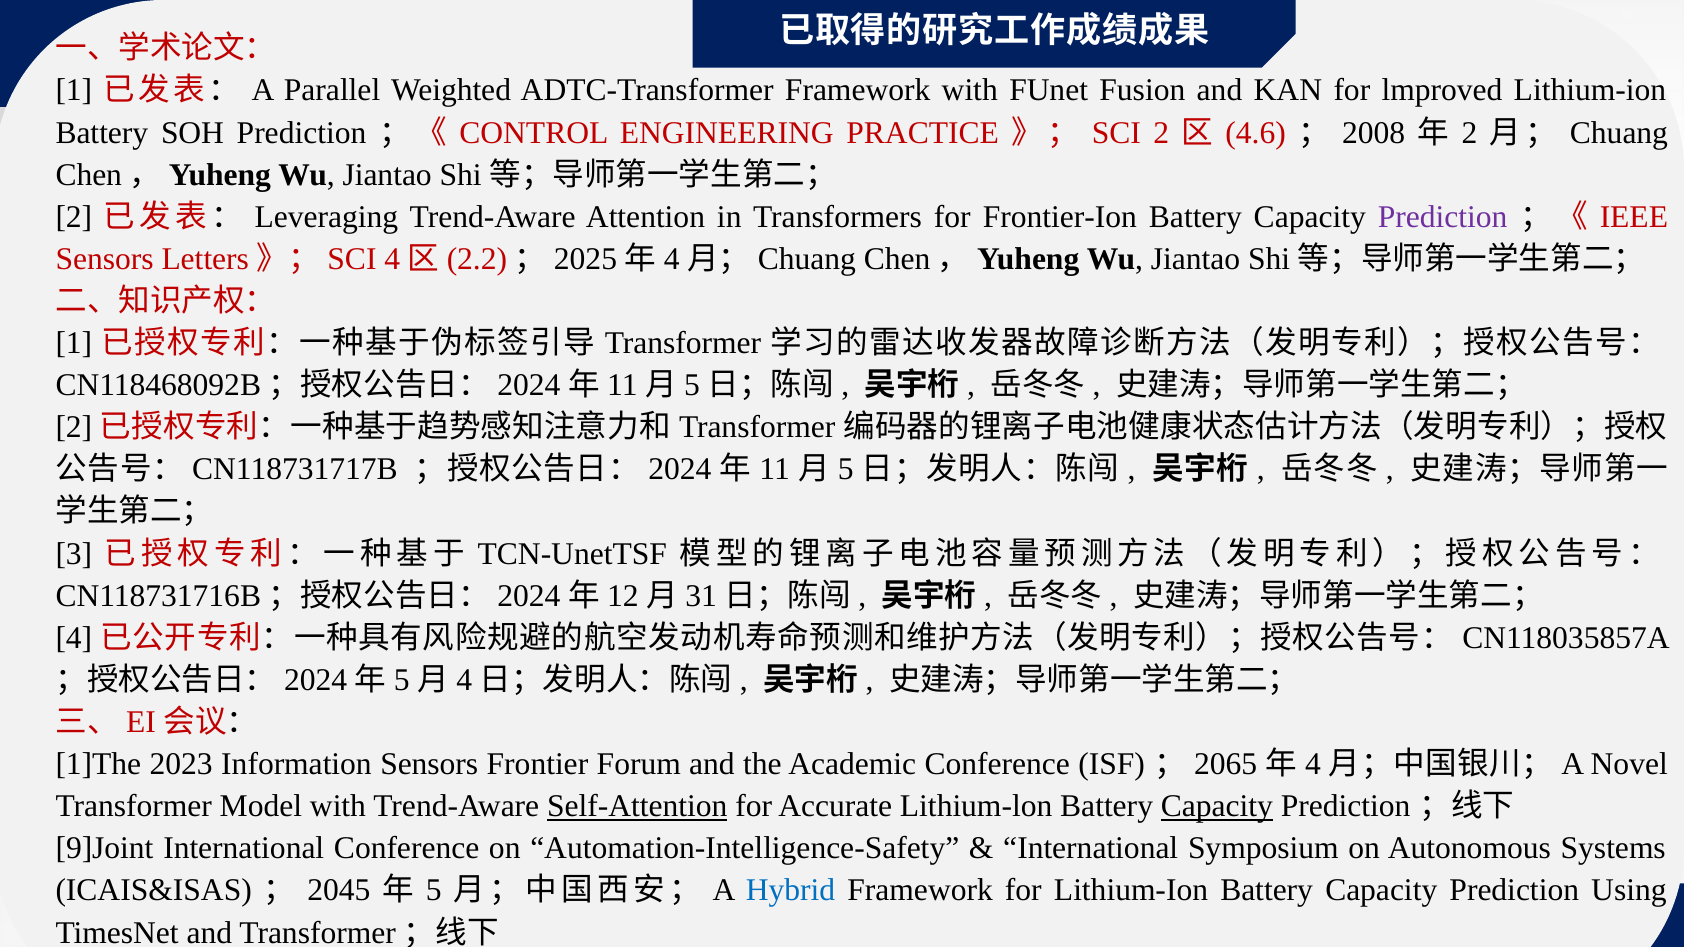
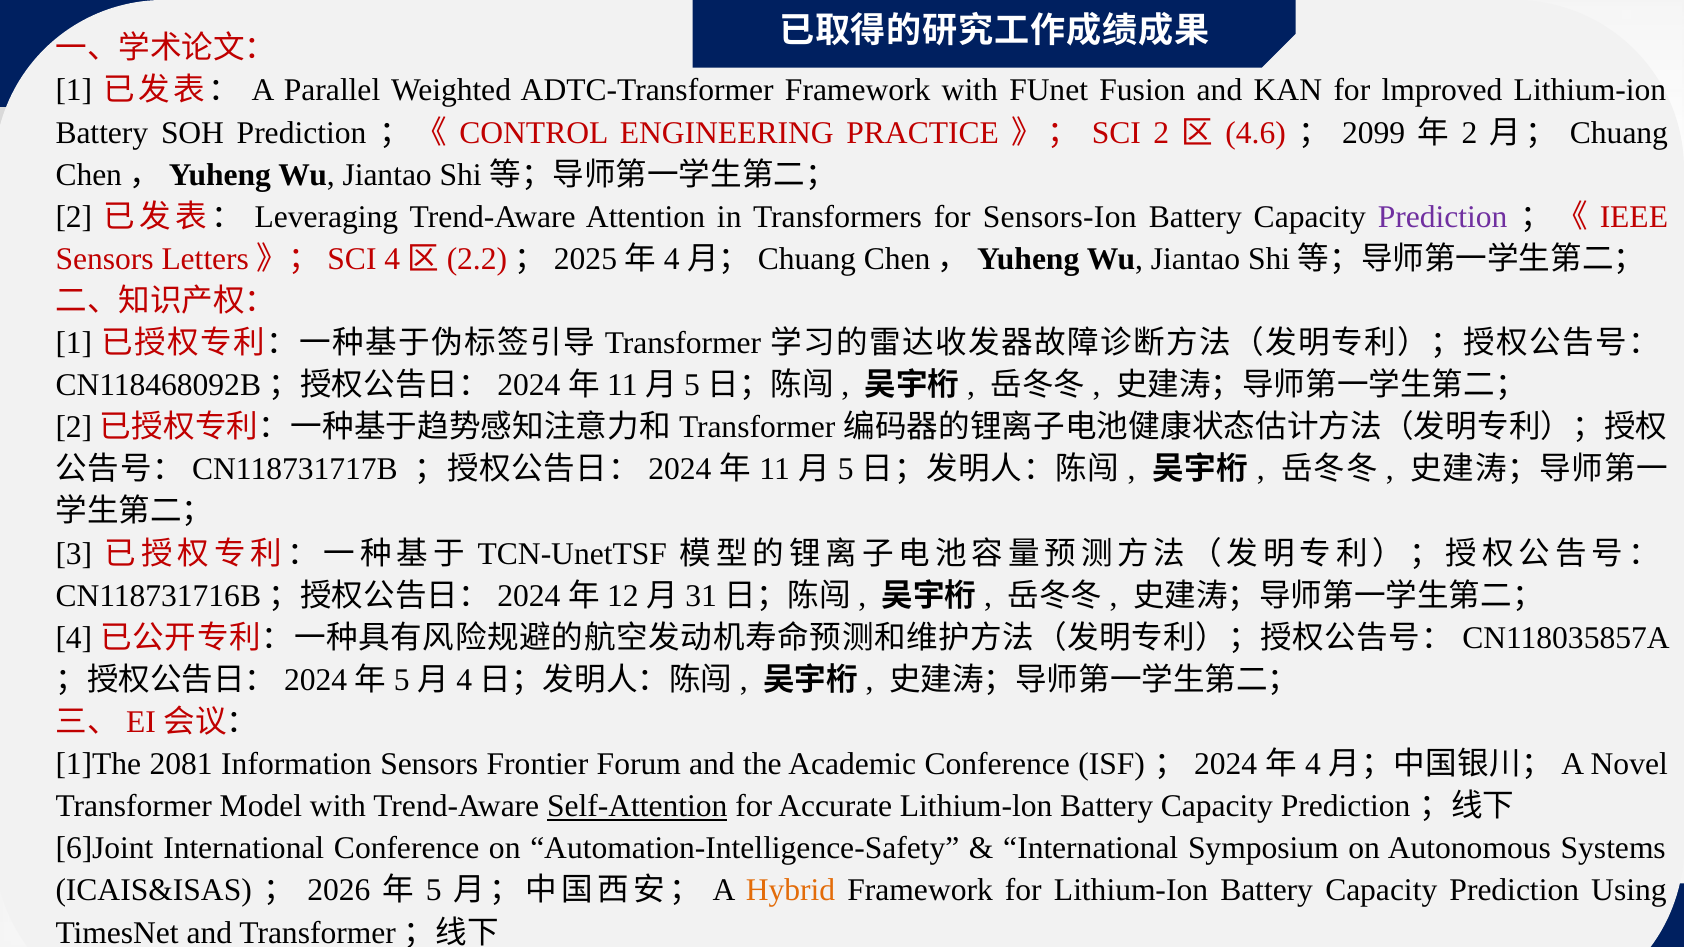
2008: 2008 -> 2099 (1374, 133)
Frontier-Ion: Frontier-Ion -> Sensors-Ion (1060, 217)
2023: 2023 -> 2081 (181, 764)
2065: 2065 -> 2024 (1226, 764)
Capacity underline: present -> none (1217, 806)
9]Joint: 9]Joint -> 6]Joint (104, 849)
2045: 2045 -> 2026 (339, 891)
Hybrid colour: blue -> orange (791, 891)
